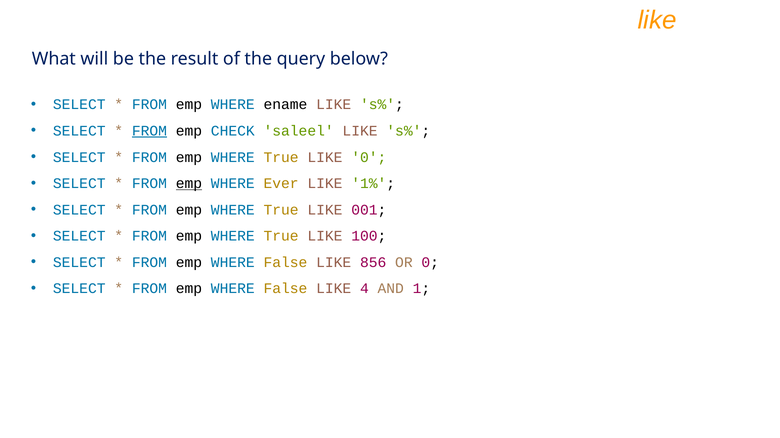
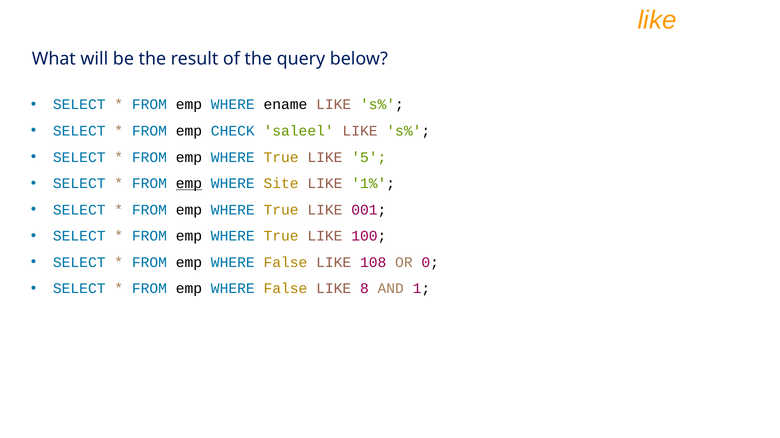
FROM underline: present -> none (149, 131)
LIKE 0: 0 -> 5 (369, 157)
Ever: Ever -> Site (281, 184)
856: 856 -> 108 (373, 263)
4: 4 -> 8 (364, 289)
